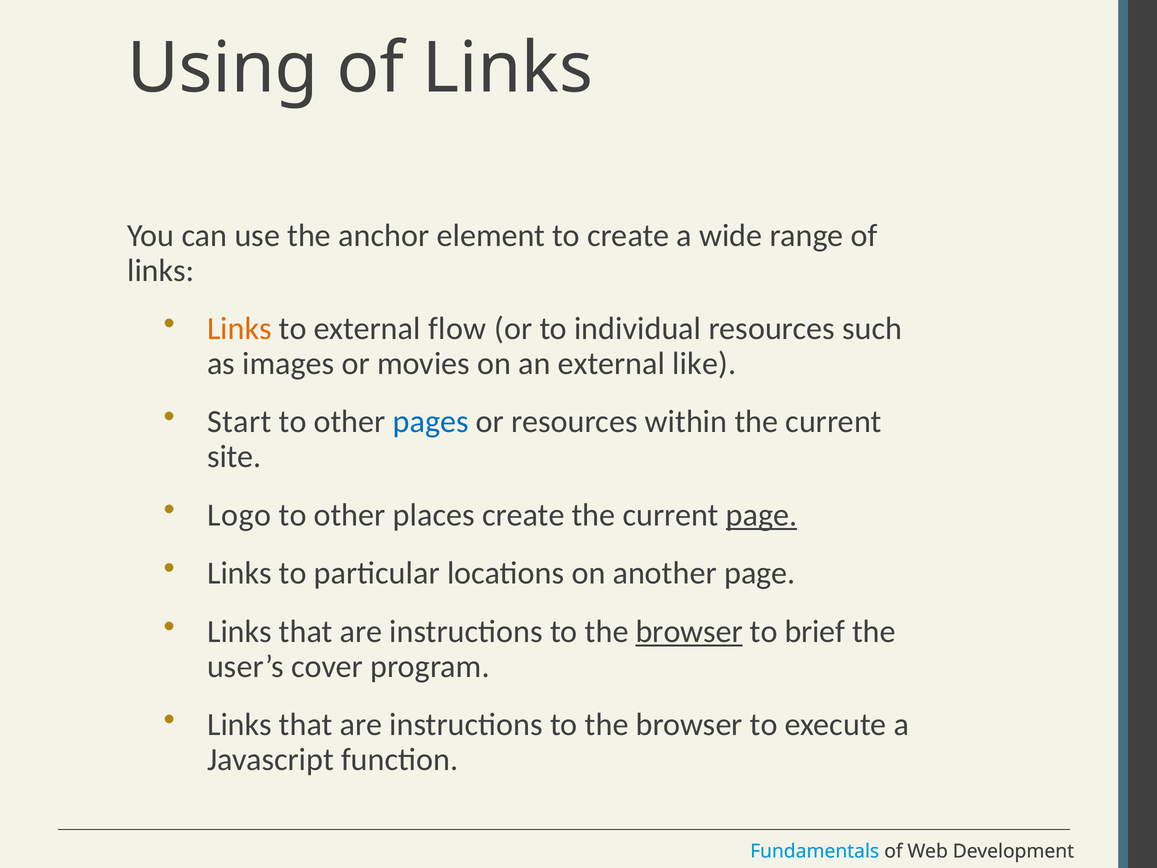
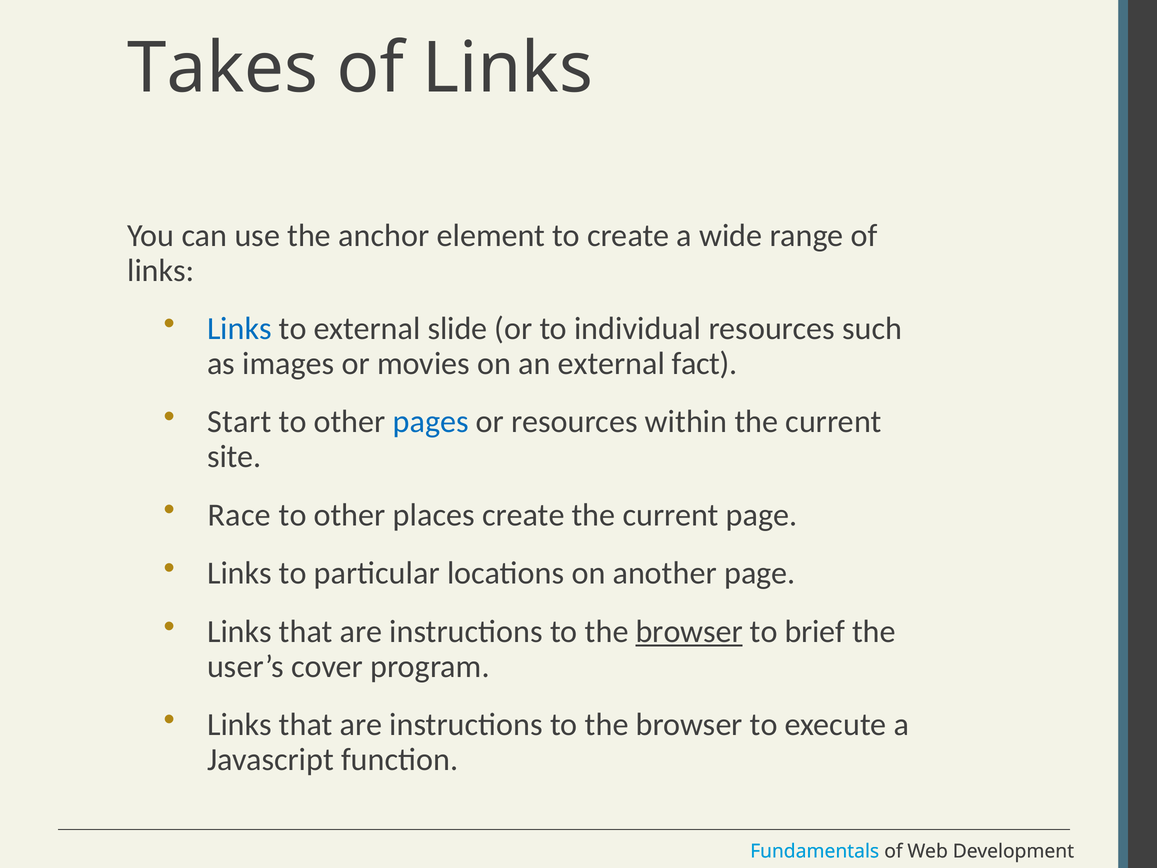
Using: Using -> Takes (223, 69)
Links colour: orange -> blue (239, 329)
flow: flow -> slide (458, 329)
like: like -> fact (705, 363)
Logo: Logo -> Race (239, 515)
page underline: present -> none (761, 515)
